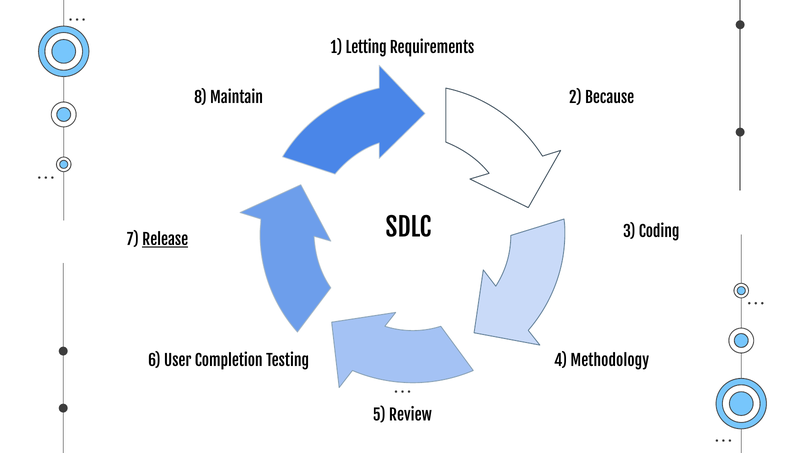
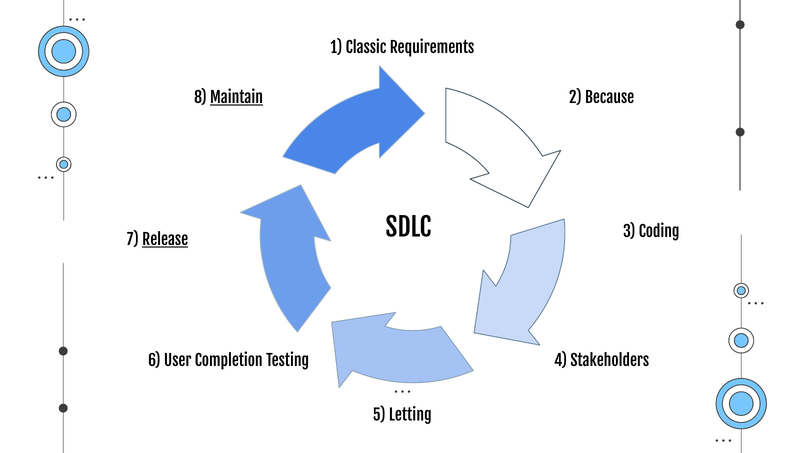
Letting: Letting -> Classic (366, 48)
Maintain underline: none -> present (237, 98)
Methodology: Methodology -> Stakeholders (610, 361)
Review: Review -> Letting (410, 416)
